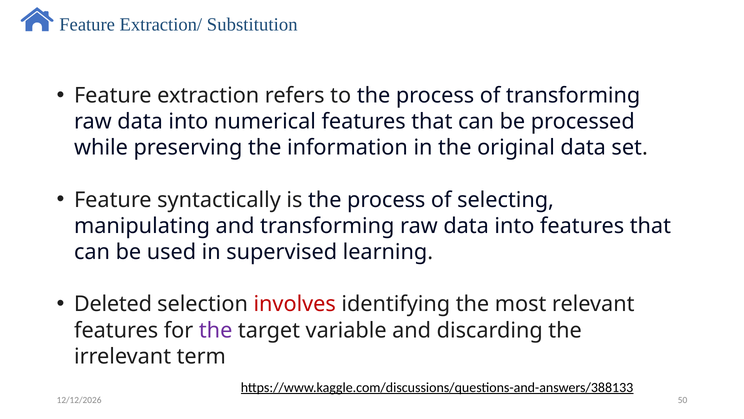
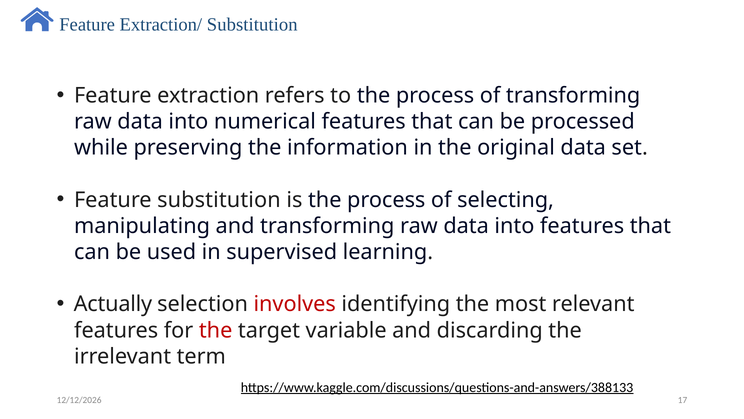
Feature syntactically: syntactically -> substitution (219, 200)
Deleted: Deleted -> Actually (113, 304)
the colour: purple -> red (216, 330)
50: 50 -> 17 (683, 400)
